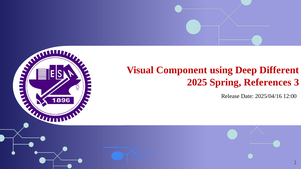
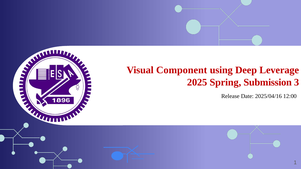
Different: Different -> Leverage (279, 70)
References: References -> Submission (268, 82)
